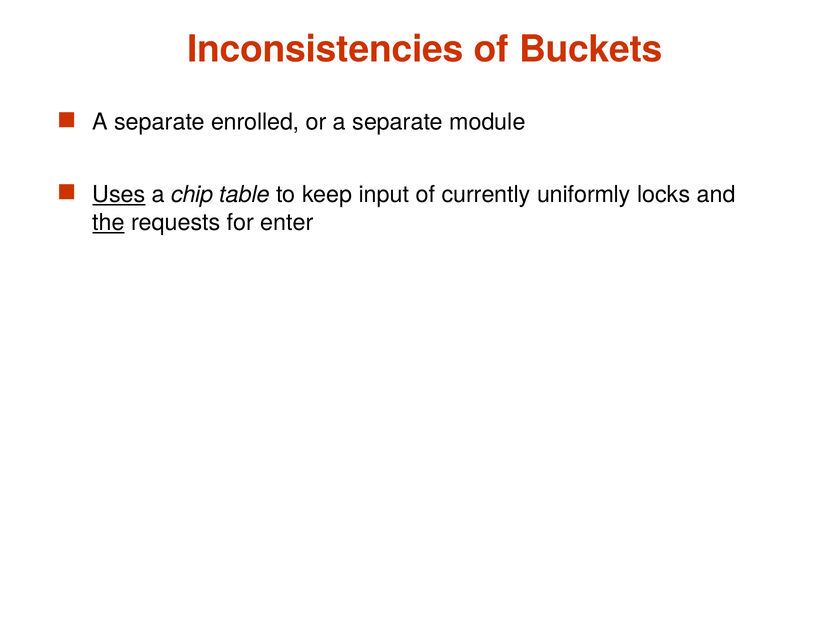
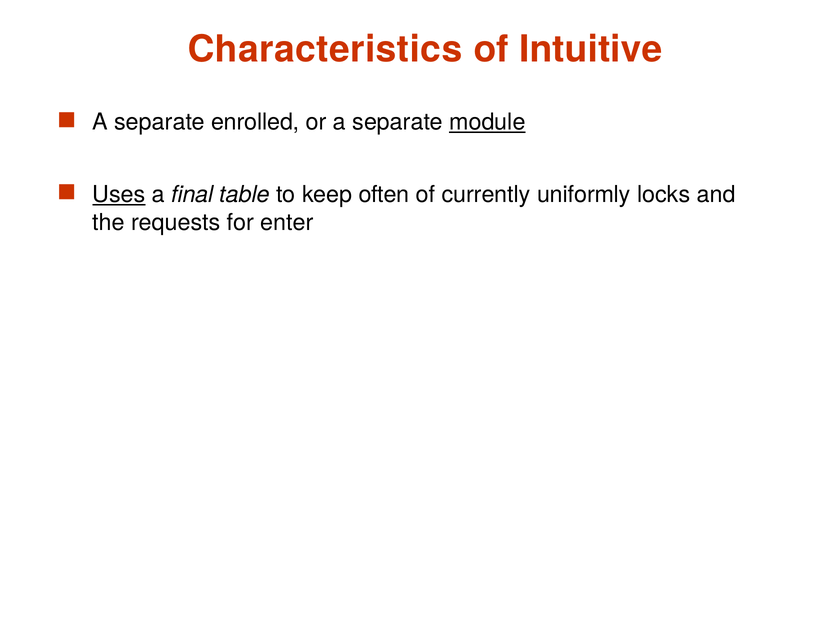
Inconsistencies: Inconsistencies -> Characteristics (325, 49)
Buckets: Buckets -> Intuitive (591, 49)
module underline: none -> present (487, 122)
chip: chip -> final (192, 194)
input: input -> often (384, 194)
the underline: present -> none (108, 222)
